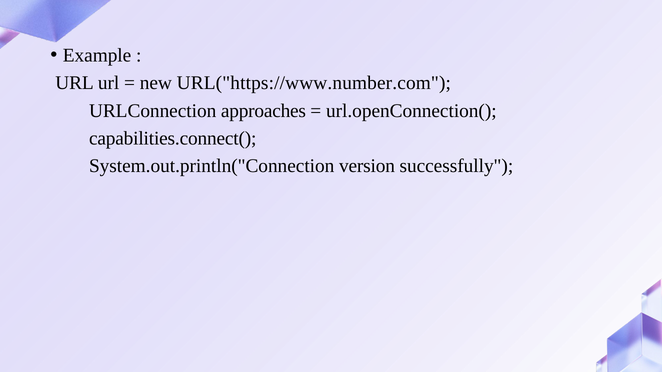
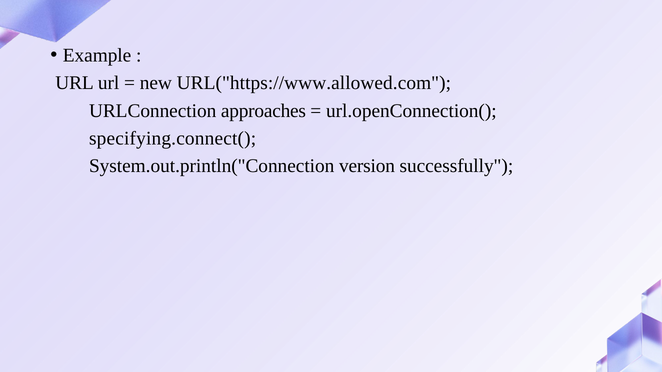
URL("https://www.number.com: URL("https://www.number.com -> URL("https://www.allowed.com (314, 83)
capabilities.connect(: capabilities.connect( -> specifying.connect( (173, 139)
